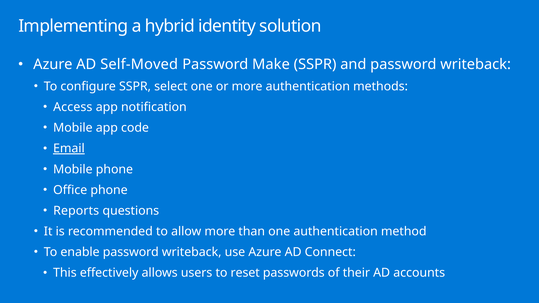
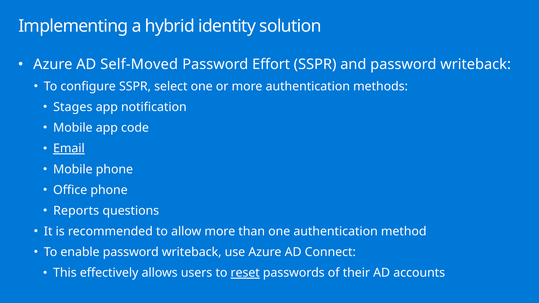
Make: Make -> Effort (271, 64)
Access: Access -> Stages (73, 107)
reset underline: none -> present (245, 273)
